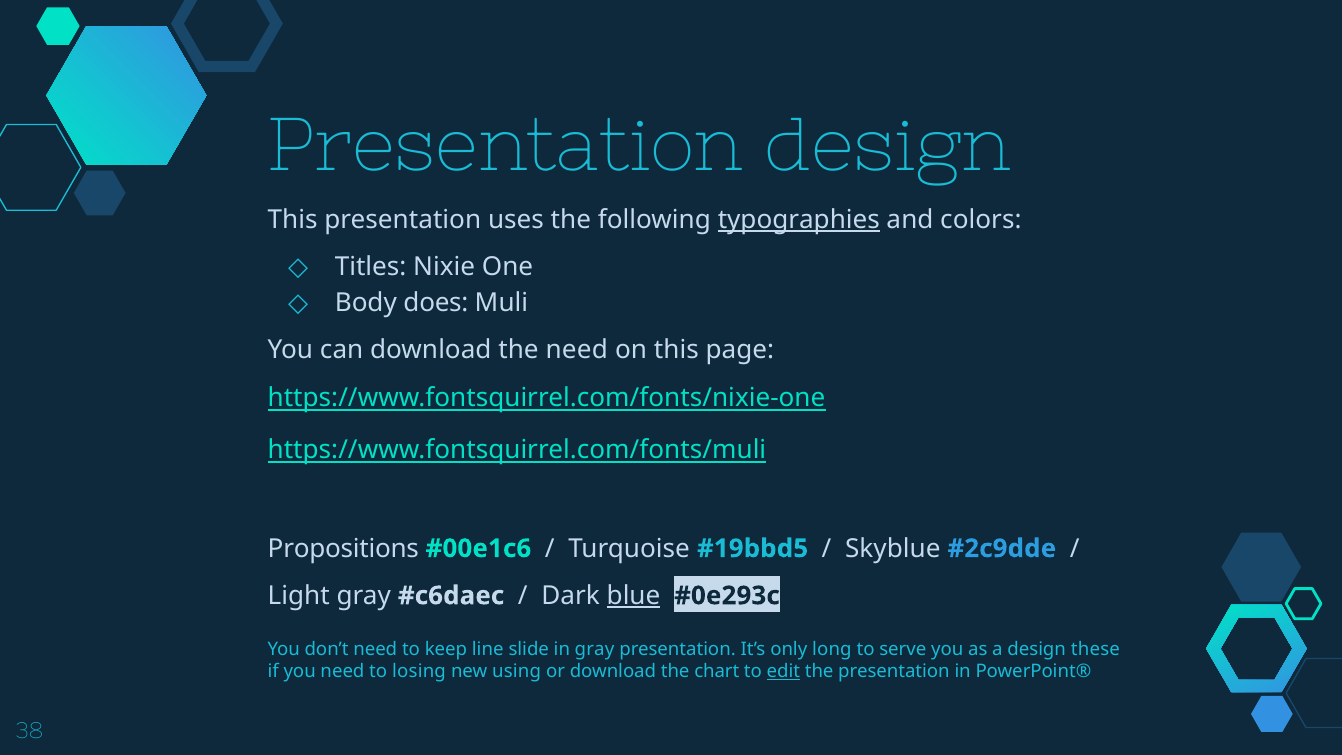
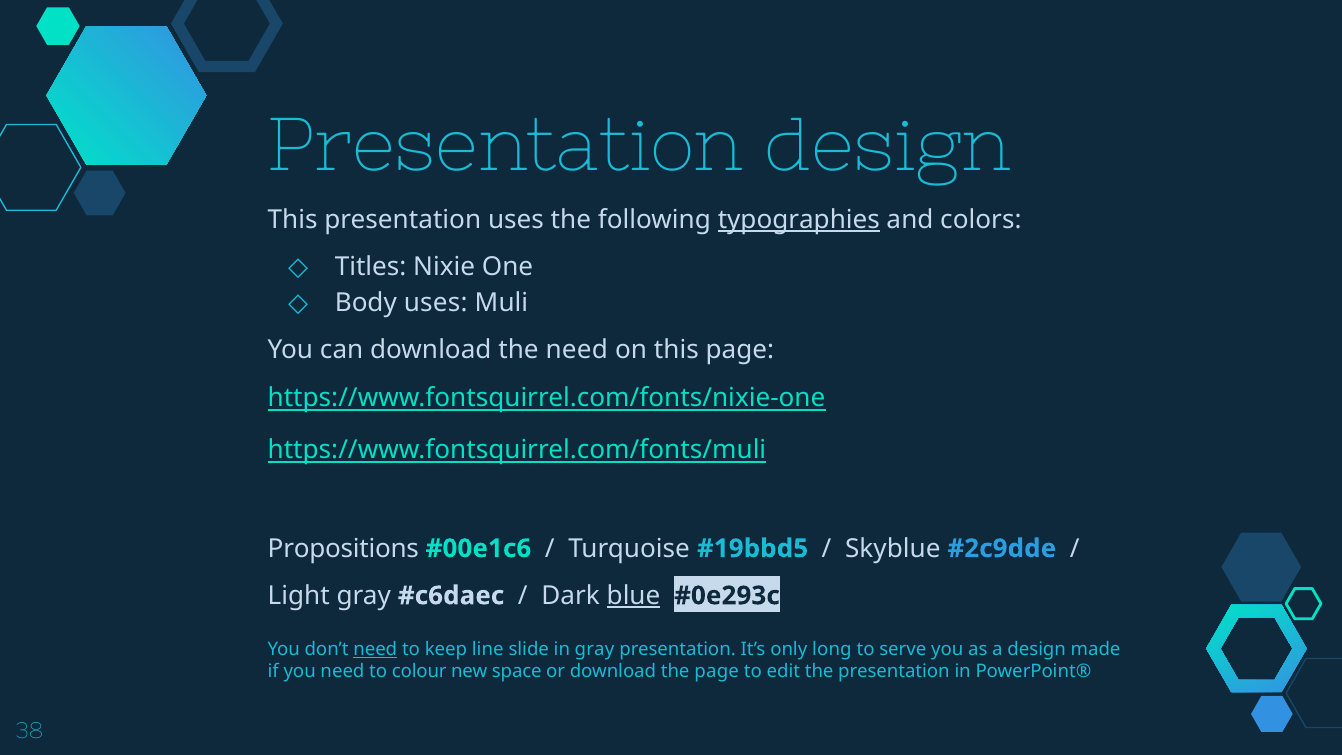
Body does: does -> uses (436, 303)
need underline: none -> present (375, 649)
these: these -> made (1096, 649)
losing: losing -> colour (419, 672)
using: using -> space (517, 672)
the chart: chart -> page (717, 672)
edit underline: present -> none (783, 672)
